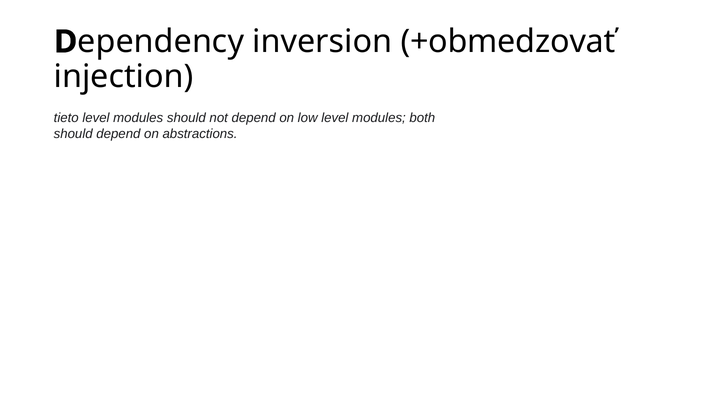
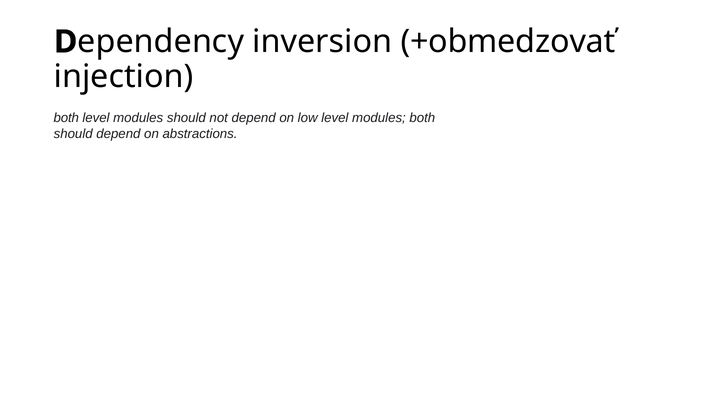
tieto: tieto -> both (66, 118)
